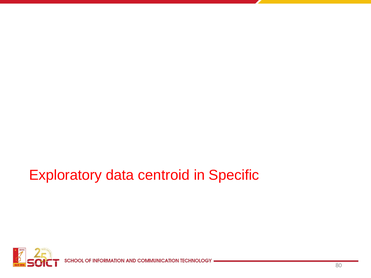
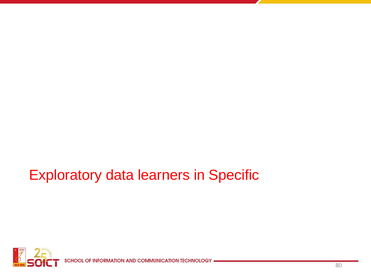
centroid: centroid -> learners (164, 175)
